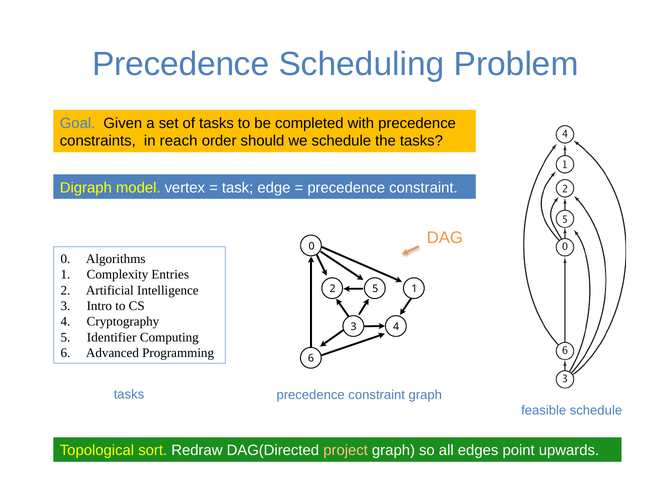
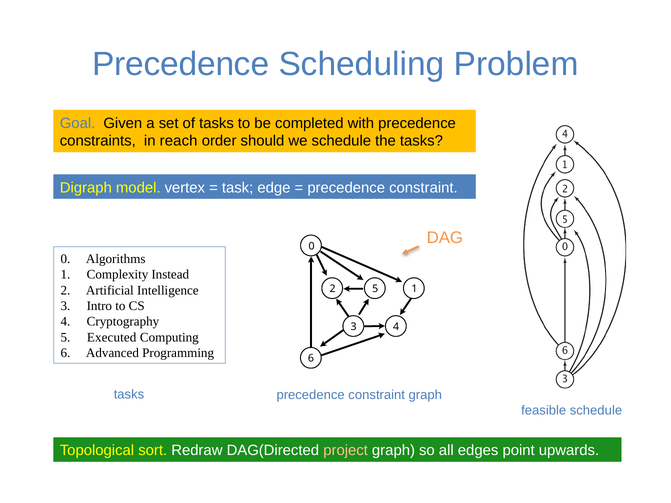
Entries: Entries -> Instead (170, 275)
Identifier: Identifier -> Executed (112, 337)
